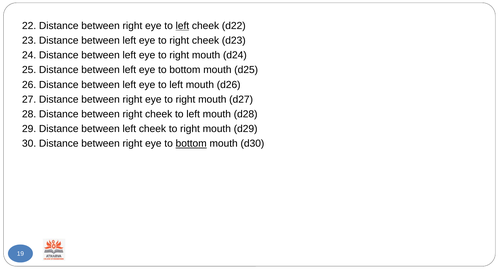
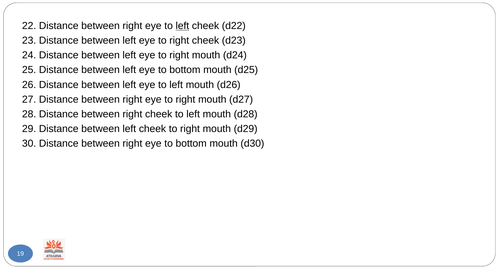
bottom underline: present -> none (191, 144)
